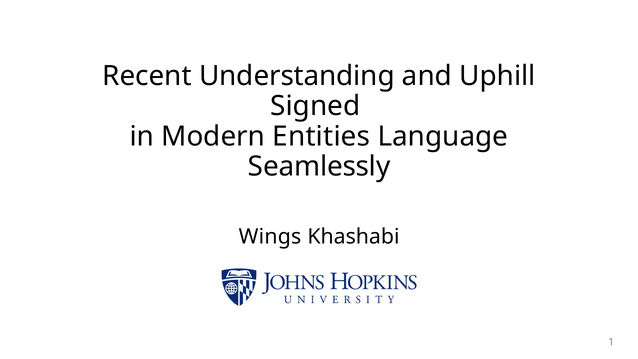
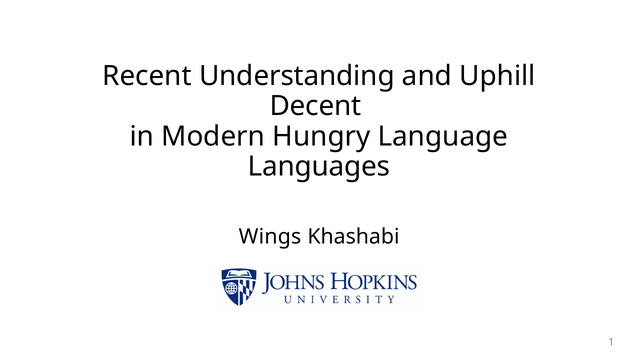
Signed: Signed -> Decent (315, 106)
Entities: Entities -> Hungry (321, 136)
Seamlessly: Seamlessly -> Languages (319, 166)
